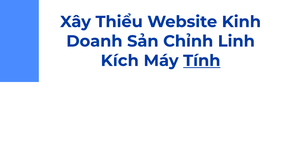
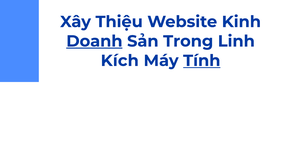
Thiểu: Thiểu -> Thiệu (119, 22)
Doanh underline: none -> present (94, 41)
Chỉnh: Chỉnh -> Trong (188, 41)
